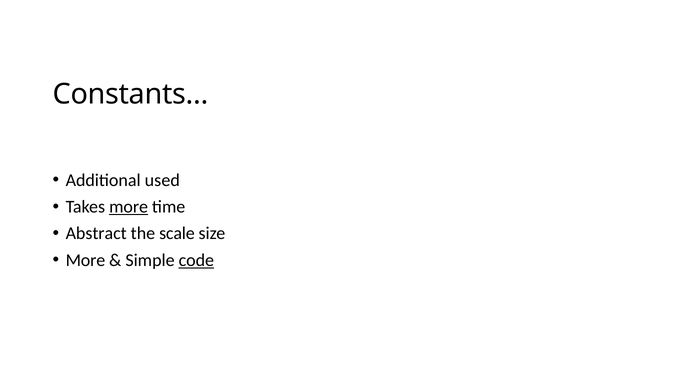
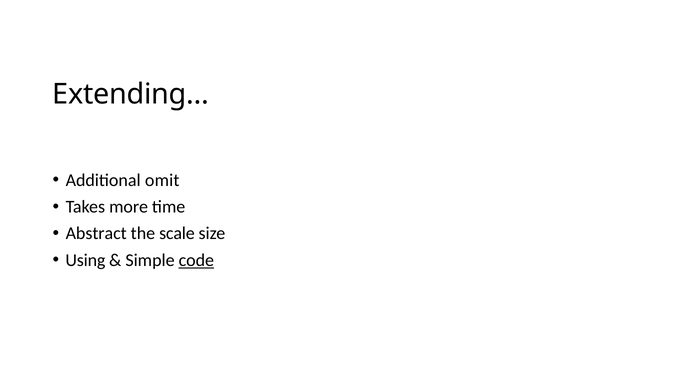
Constants…: Constants… -> Extending… (131, 94)
used: used -> omit (162, 180)
more underline: present -> none (129, 207)
More: More -> Using (85, 260)
